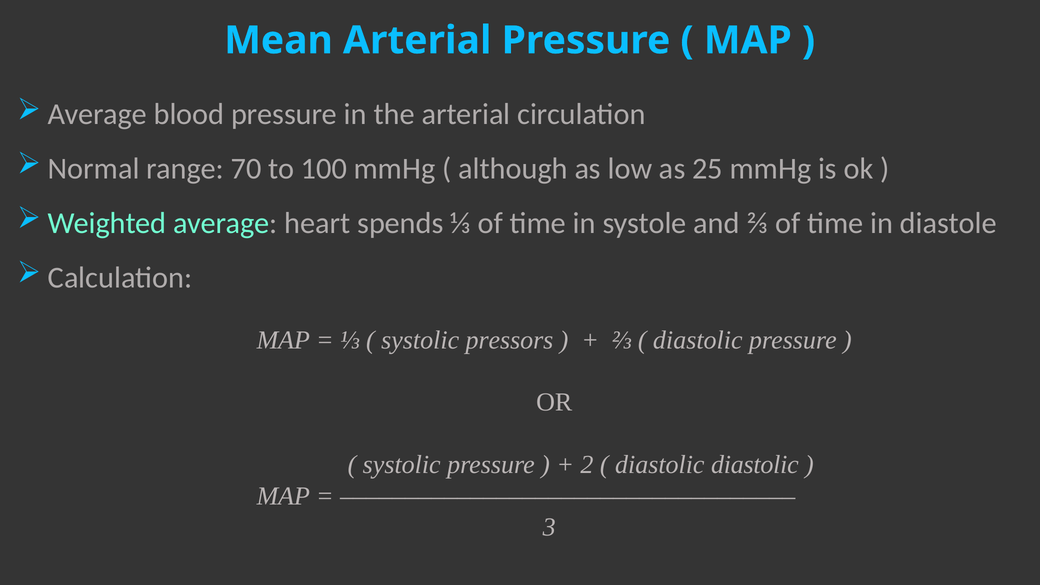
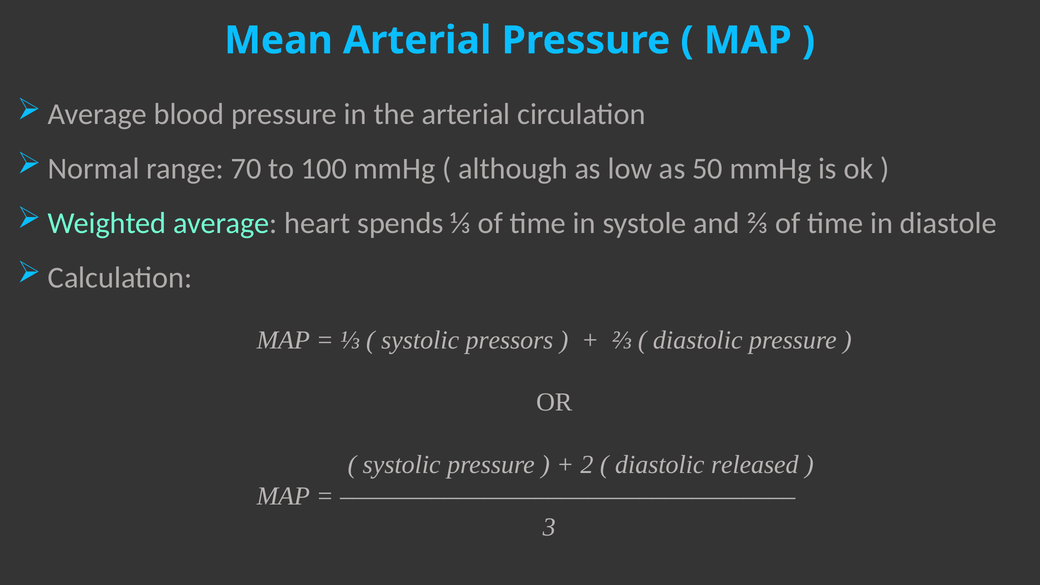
25: 25 -> 50 (707, 169)
diastolic diastolic: diastolic -> released (755, 465)
